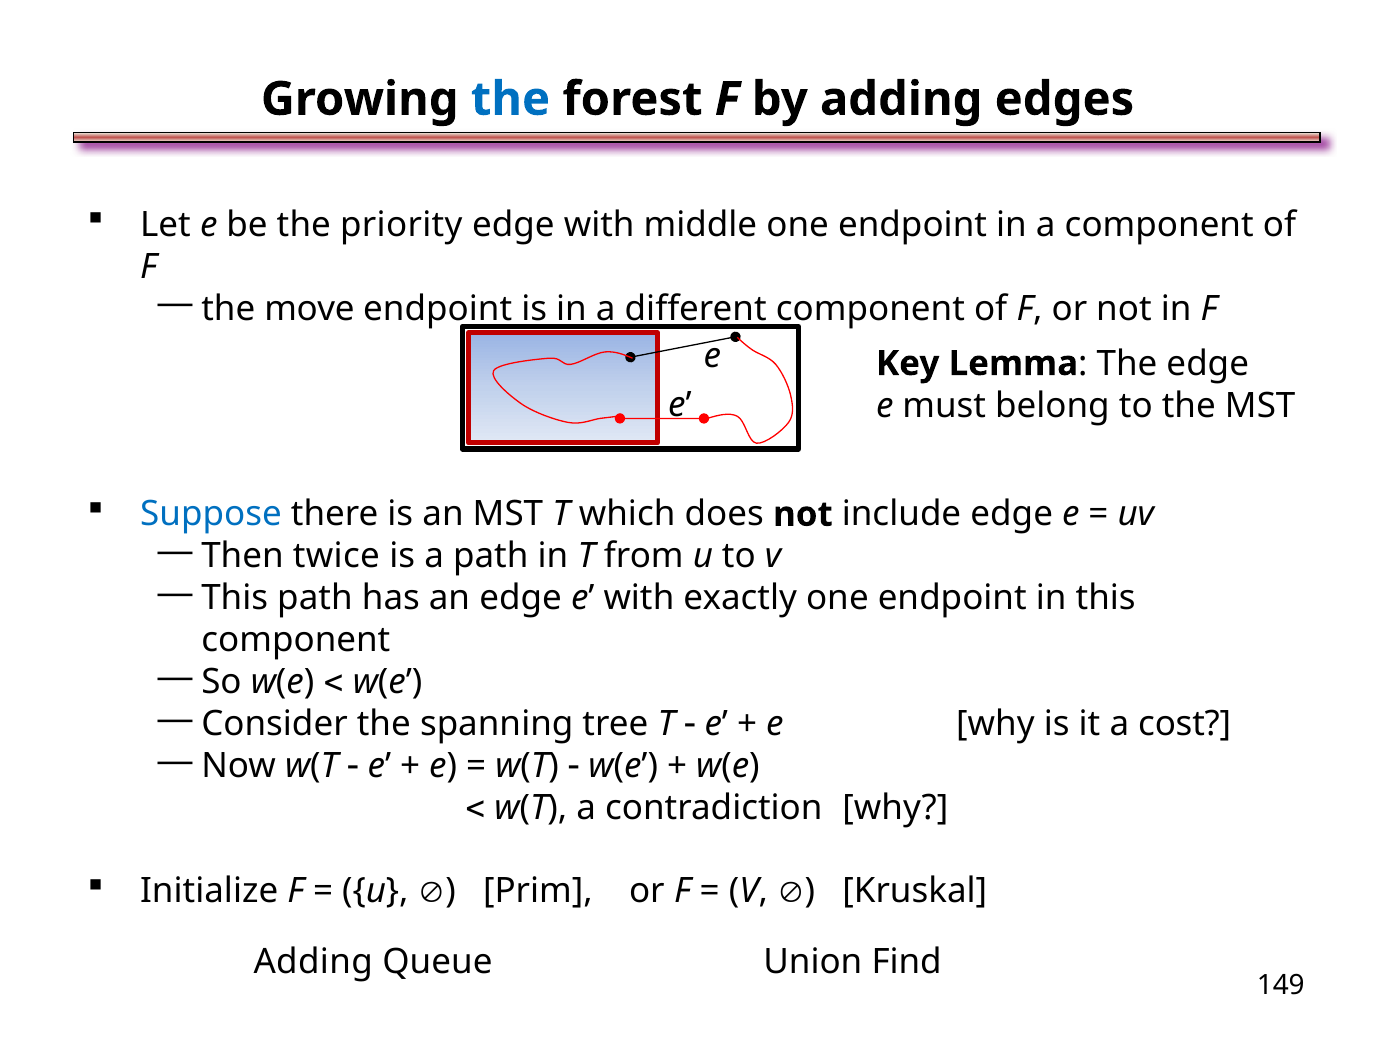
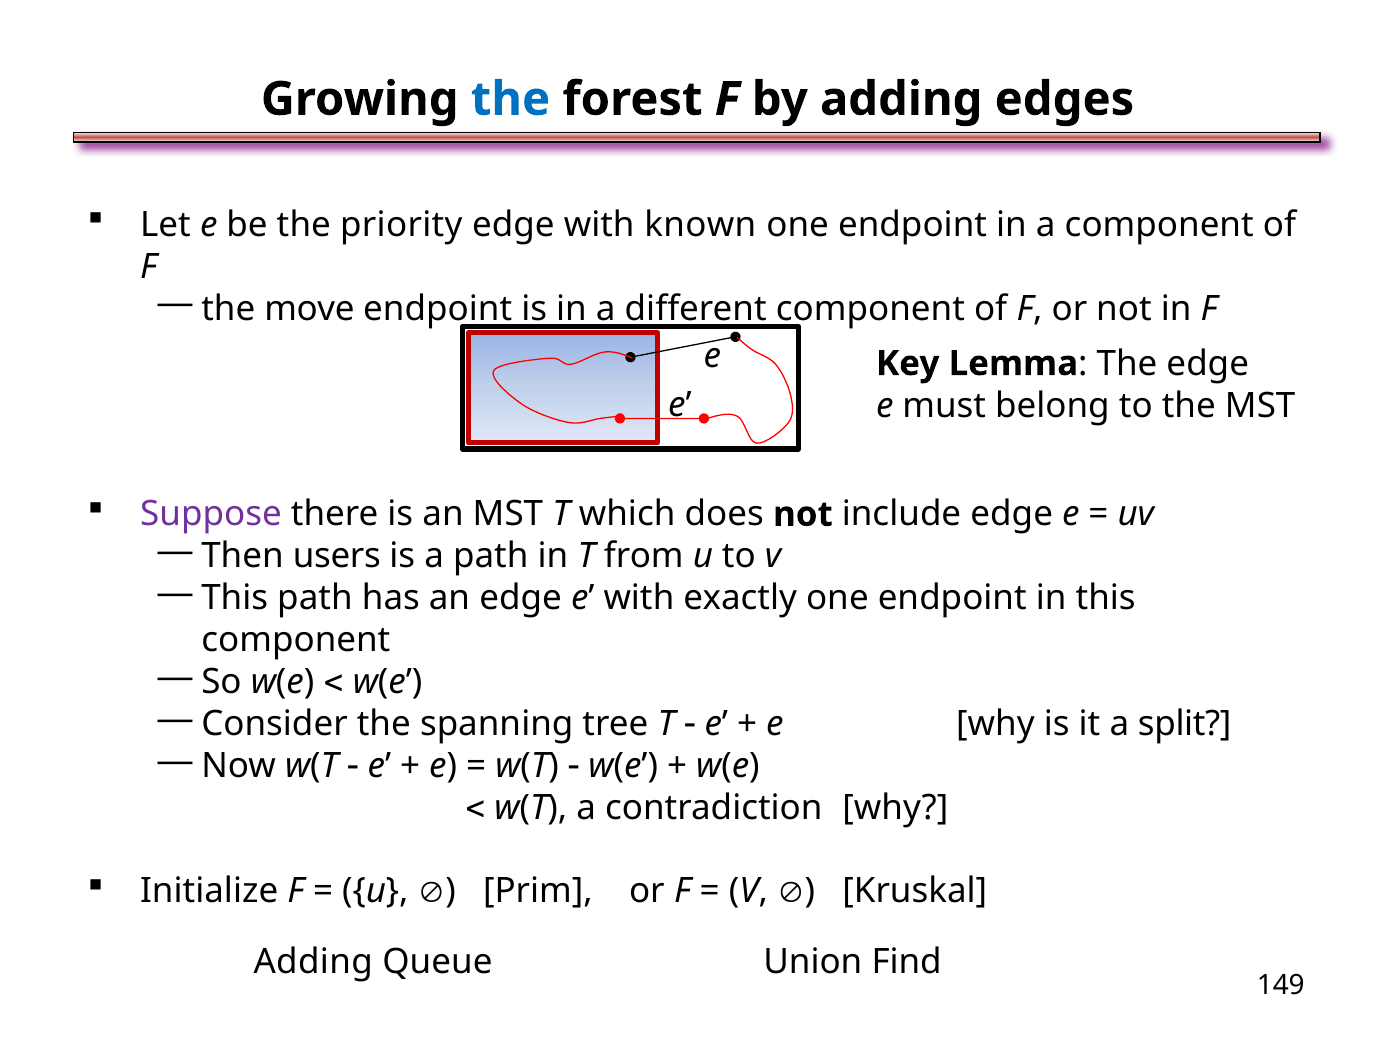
middle: middle -> known (700, 224)
Suppose colour: blue -> purple (211, 514)
twice: twice -> users (337, 556)
cost: cost -> split (1185, 724)
